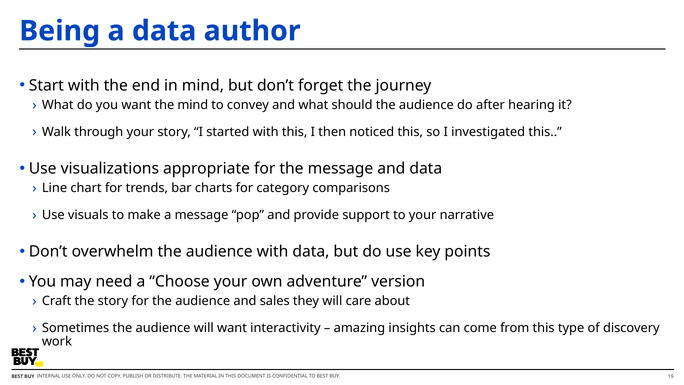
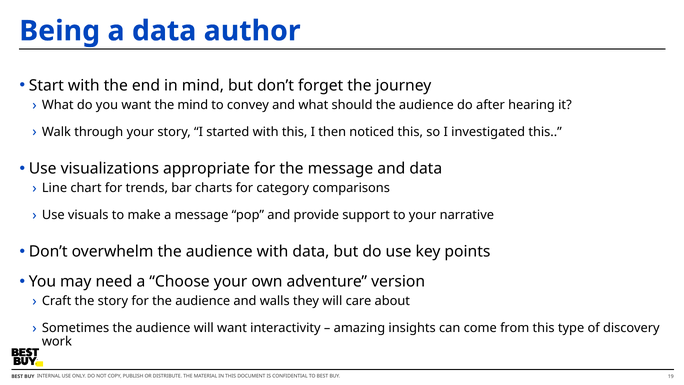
sales: sales -> walls (275, 301)
